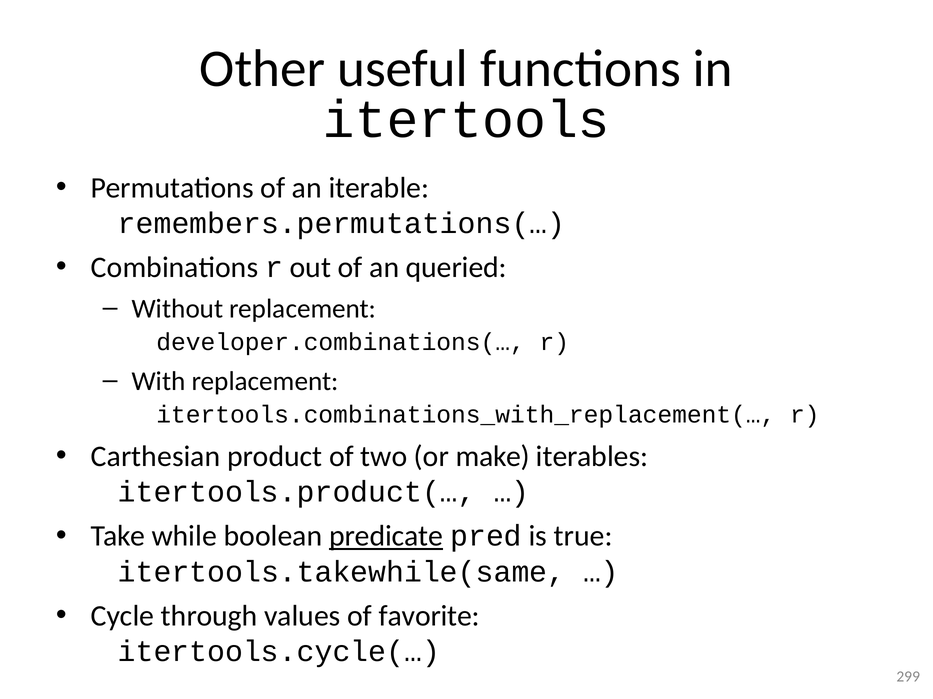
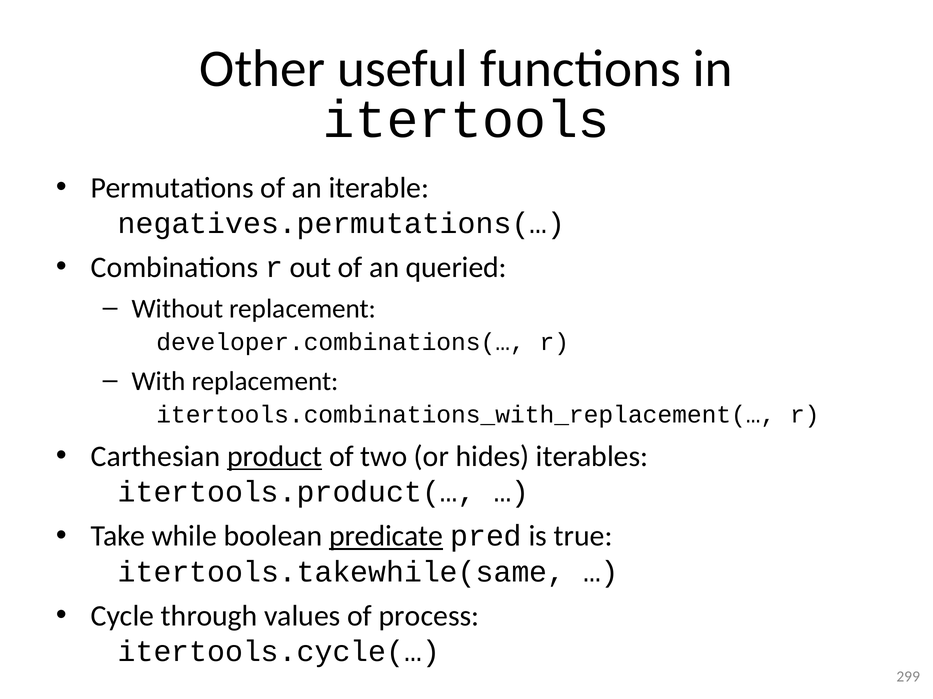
remembers.permutations(…: remembers.permutations(… -> negatives.permutations(… (342, 224)
product underline: none -> present (275, 457)
make: make -> hides (493, 457)
favorite: favorite -> process (429, 616)
